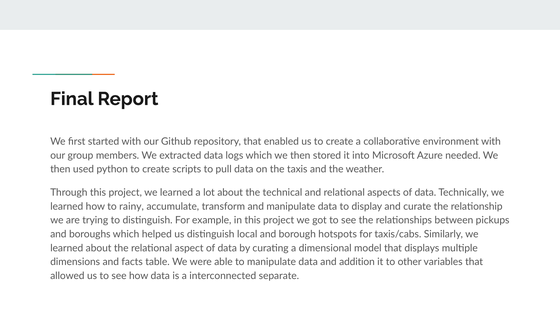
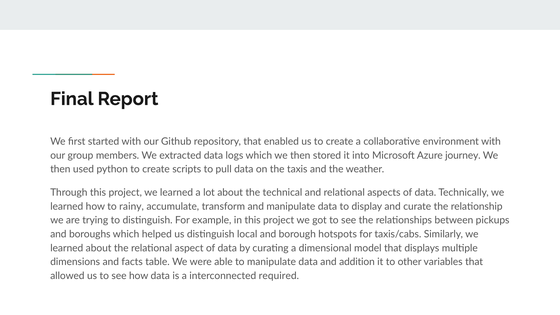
needed: needed -> journey (463, 155)
separate: separate -> required (279, 276)
